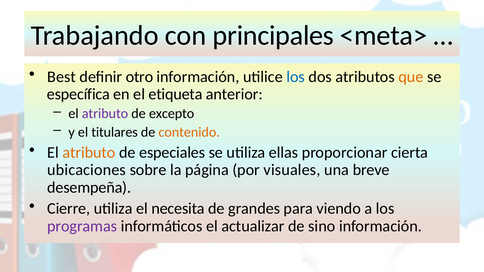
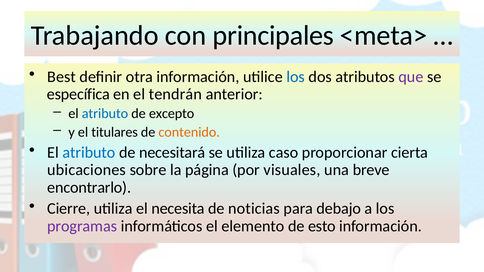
otro: otro -> otra (139, 77)
que colour: orange -> purple (411, 77)
etiqueta: etiqueta -> tendrán (175, 94)
atributo colour: purple -> blue (105, 114)
atributo colour: orange -> blue (89, 153)
especiales: especiales -> necesitará (172, 153)
ellas: ellas -> caso (284, 153)
desempeña: desempeña -> encontrarlo (89, 188)
grandes: grandes -> noticias (254, 209)
viendo: viendo -> debajo (339, 209)
actualizar: actualizar -> elemento (253, 226)
sino: sino -> esto (322, 226)
